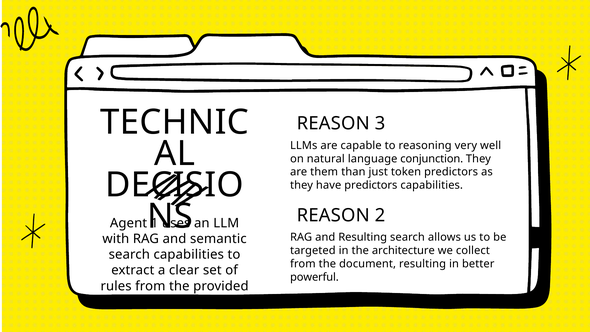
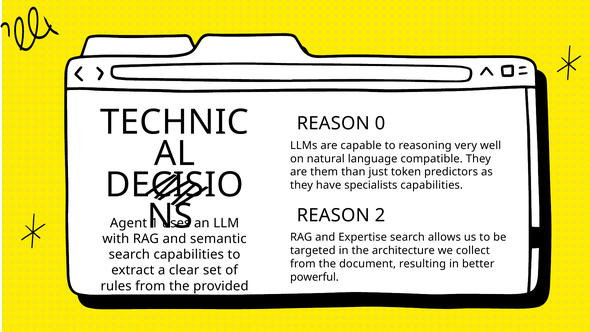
3: 3 -> 0 (380, 123)
conjunction: conjunction -> compatible (432, 159)
have predictors: predictors -> specialists (371, 185)
and Resulting: Resulting -> Expertise (363, 237)
